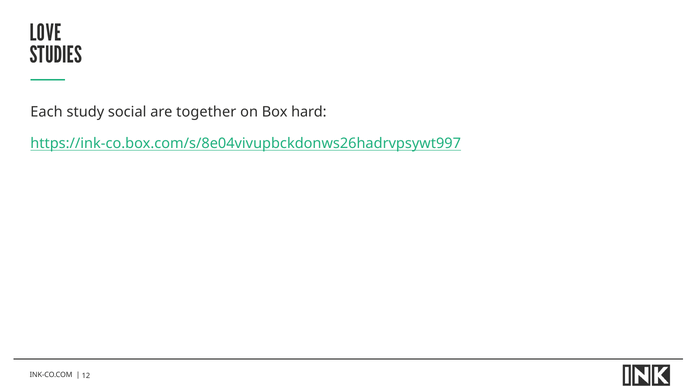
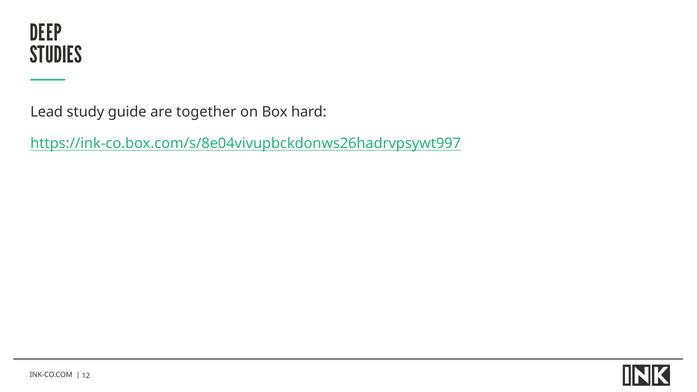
LOVE: LOVE -> DEEP (46, 33)
Each: Each -> Lead (47, 112)
social: social -> guide (127, 112)
